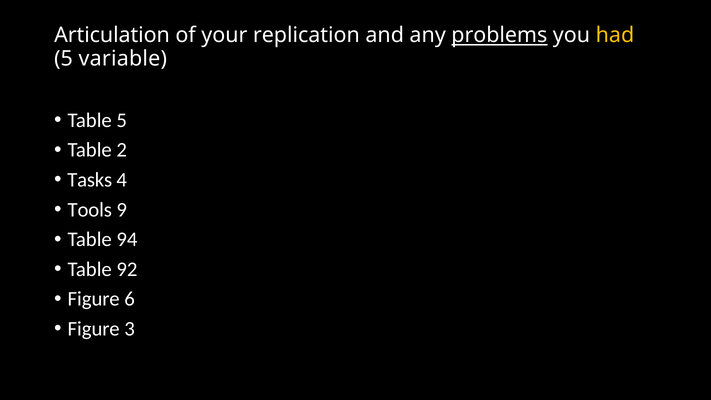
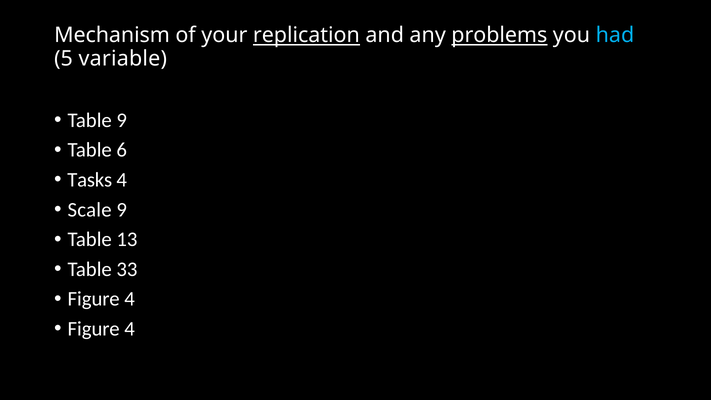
Articulation: Articulation -> Mechanism (112, 35)
replication underline: none -> present (306, 35)
had colour: yellow -> light blue (615, 35)
Table 5: 5 -> 9 (122, 120)
2: 2 -> 6 (122, 150)
Tools: Tools -> Scale (90, 210)
94: 94 -> 13 (127, 239)
92: 92 -> 33 (127, 269)
6: 6 -> 4 (130, 299)
3: 3 -> 4 (130, 329)
